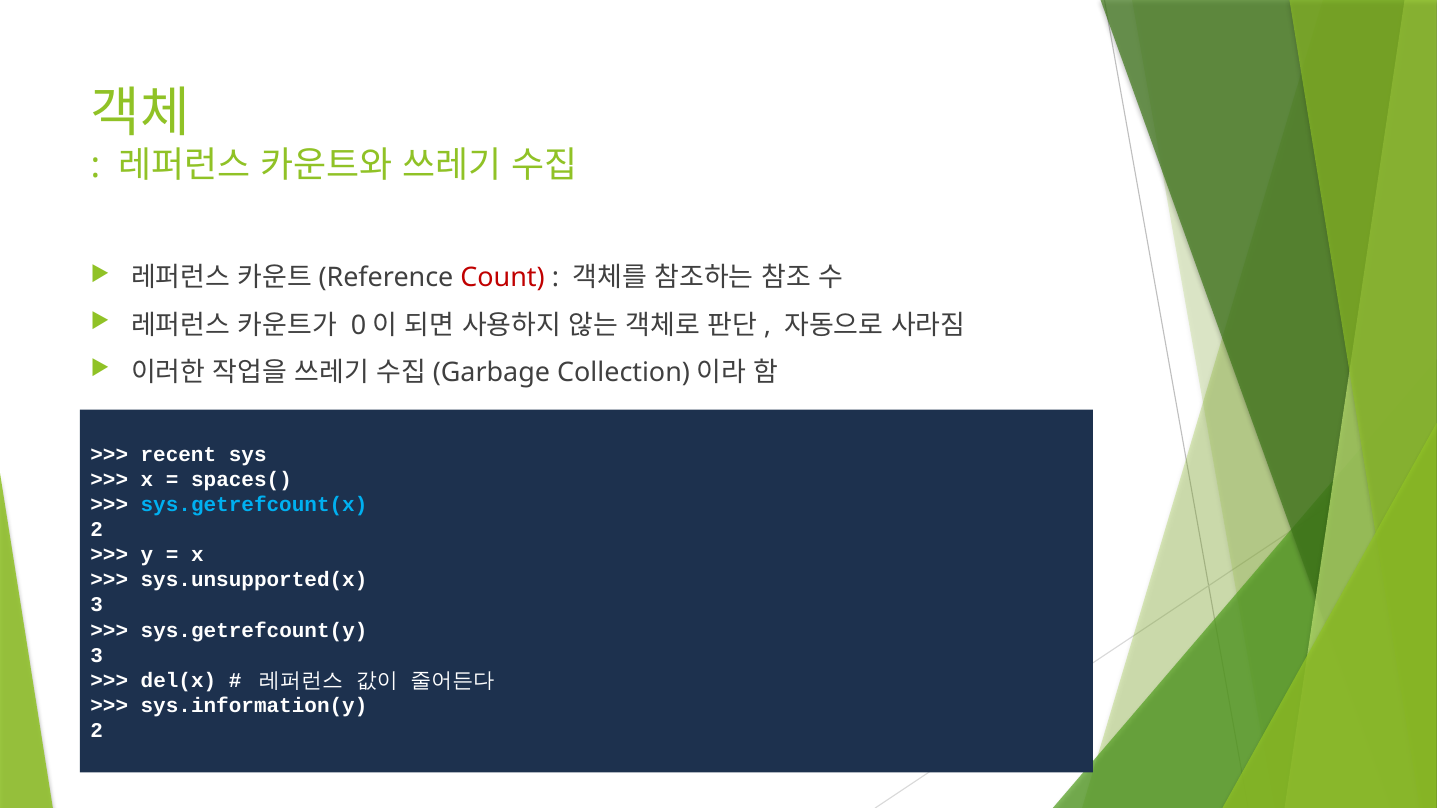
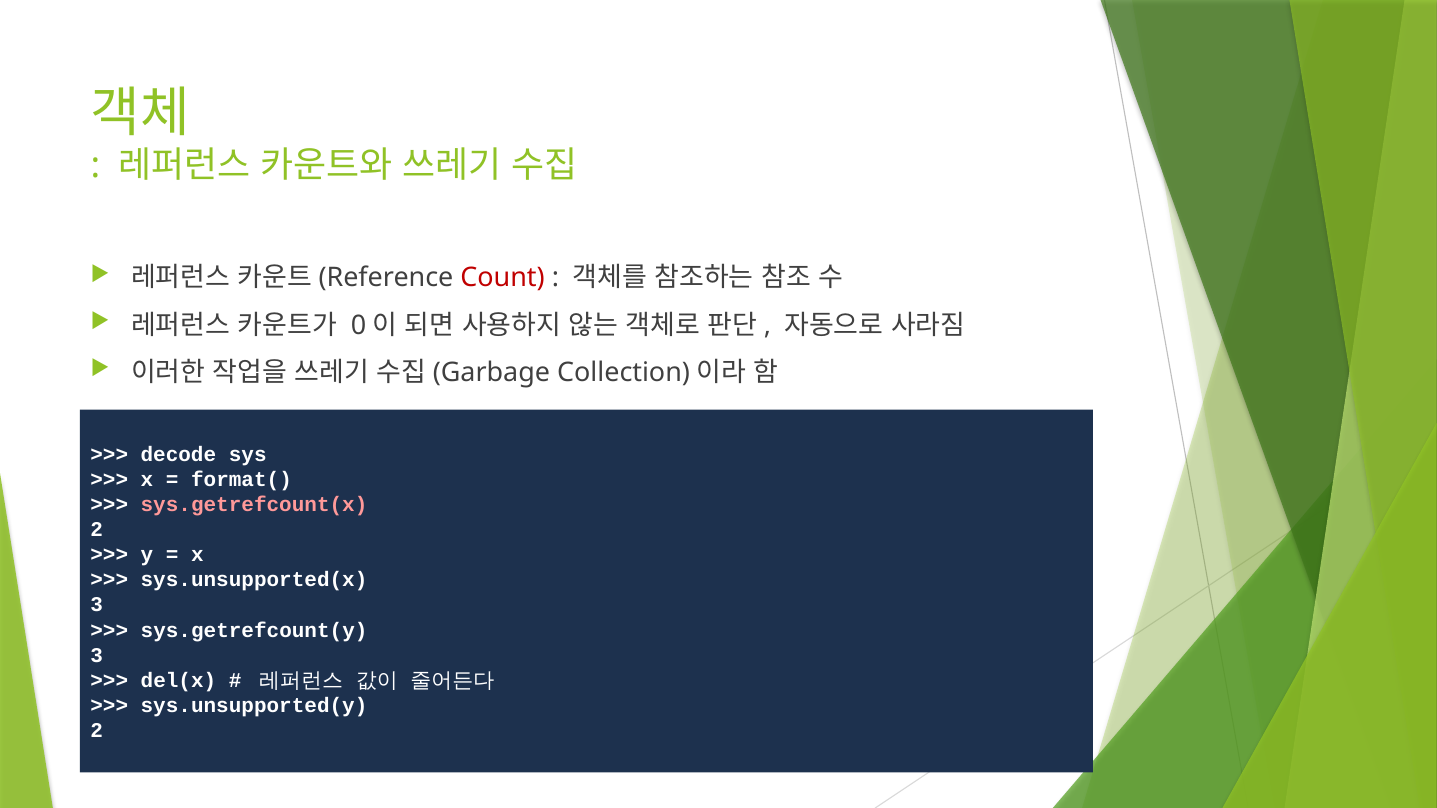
recent: recent -> decode (178, 454)
spaces(: spaces( -> format( (241, 479)
sys.getrefcount(x colour: light blue -> pink (254, 505)
sys.information(y: sys.information(y -> sys.unsupported(y (254, 706)
